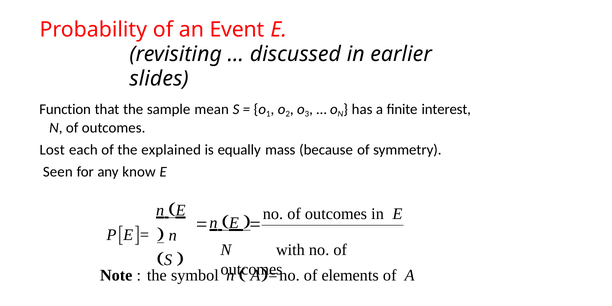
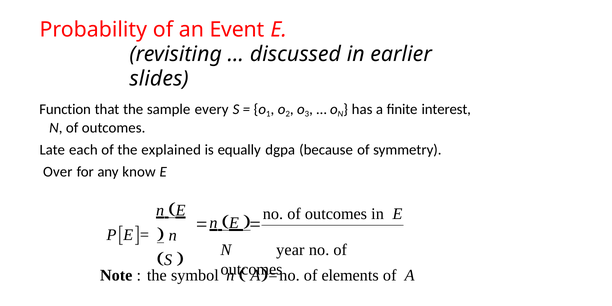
mean: mean -> every (212, 109)
Lost: Lost -> Late (52, 150)
mass: mass -> dgpa (280, 150)
Seen: Seen -> Over (58, 172)
with: with -> year (290, 250)
